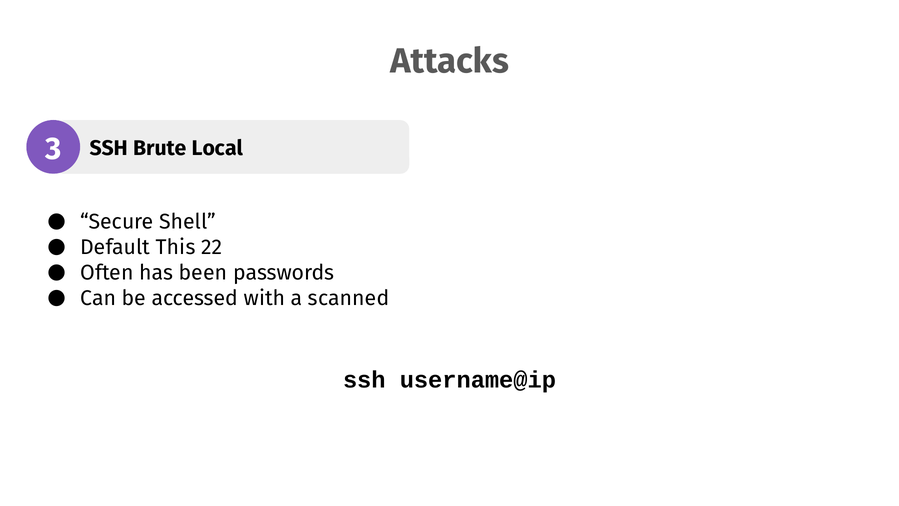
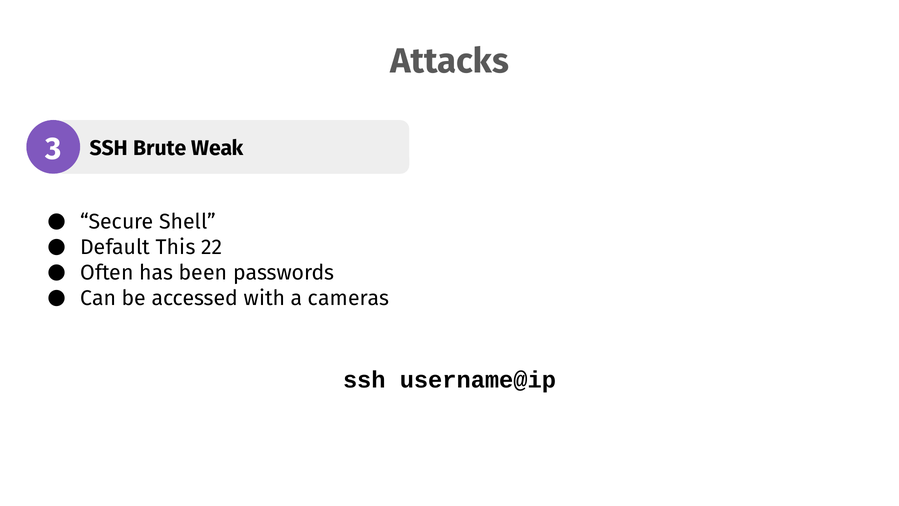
Local: Local -> Weak (217, 148)
scanned: scanned -> cameras (349, 298)
